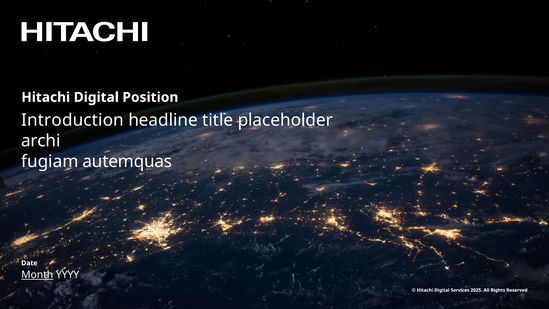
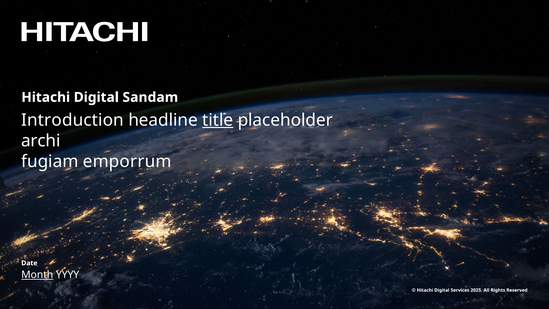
Position: Position -> Sandam (150, 97)
title underline: none -> present (218, 120)
autemquas: autemquas -> emporrum (127, 161)
